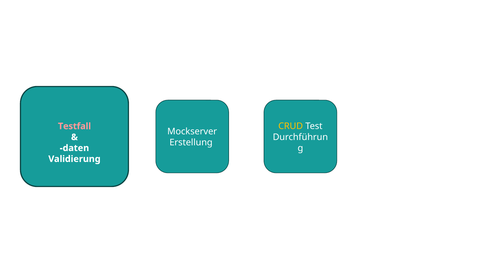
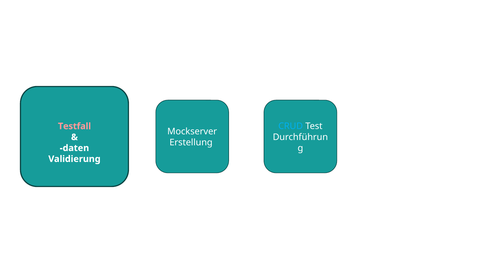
CRUD colour: yellow -> light blue (291, 126)
